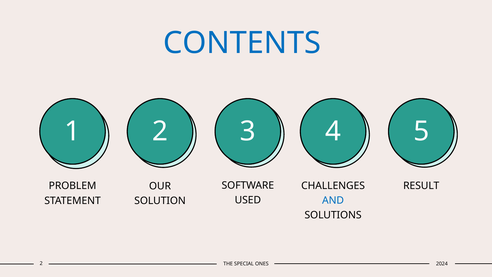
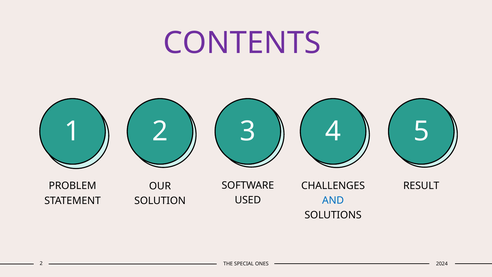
CONTENTS colour: blue -> purple (242, 43)
